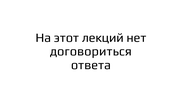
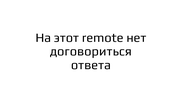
лекций: лекций -> remote (103, 38)
